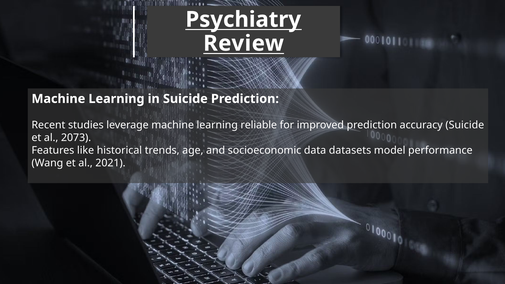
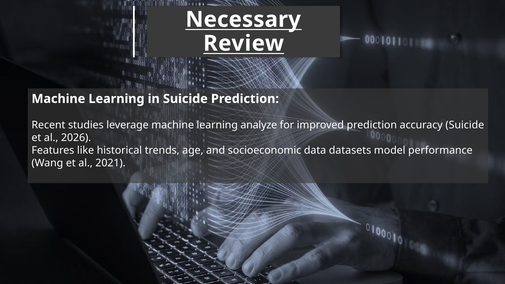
Psychiatry: Psychiatry -> Necessary (243, 20)
reliable: reliable -> analyze (259, 125)
2073: 2073 -> 2026 (76, 138)
